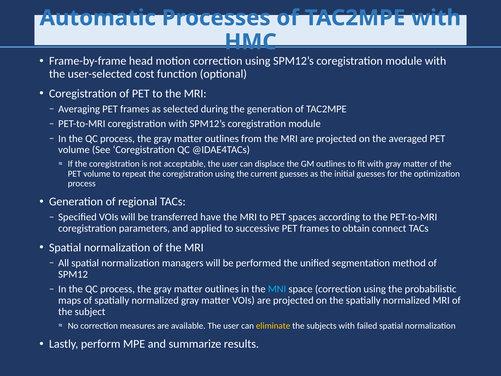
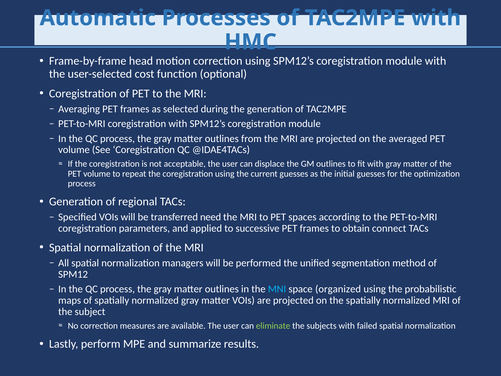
have: have -> need (211, 217)
space correction: correction -> organized (338, 289)
eliminate colour: yellow -> light green (273, 325)
